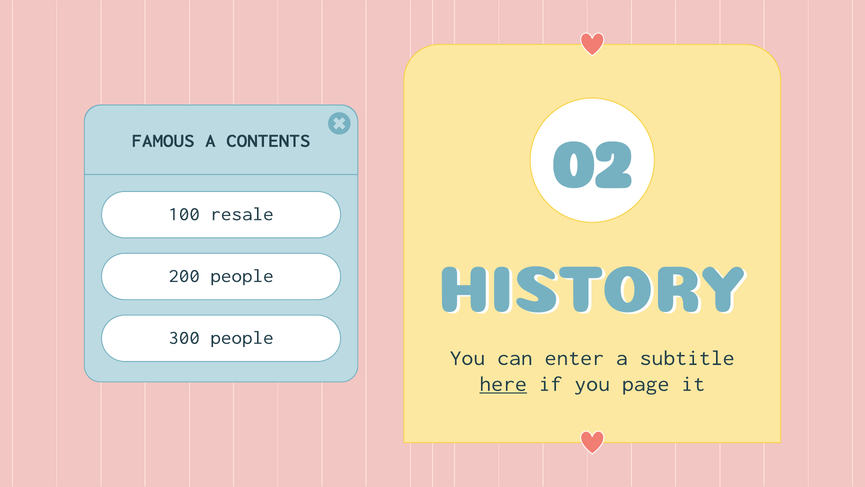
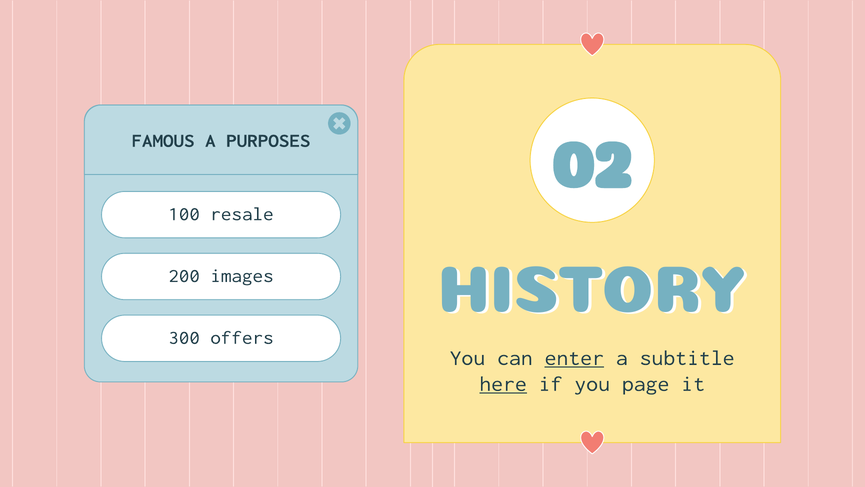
CONTENTS: CONTENTS -> PURPOSES (268, 140)
200 people: people -> images (242, 275)
300 people: people -> offers (242, 337)
enter underline: none -> present (574, 357)
